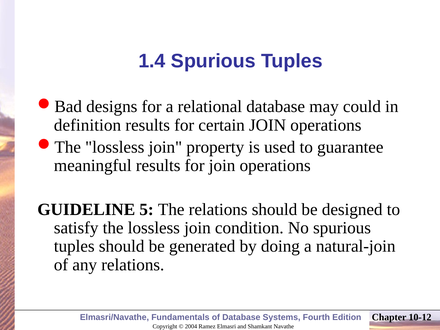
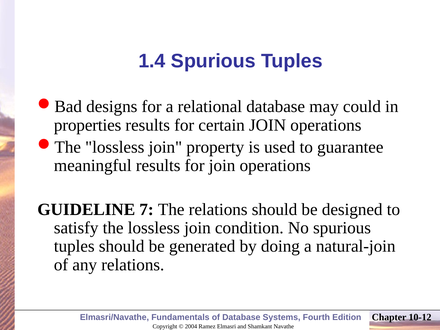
definition: definition -> properties (88, 125)
5: 5 -> 7 (147, 209)
